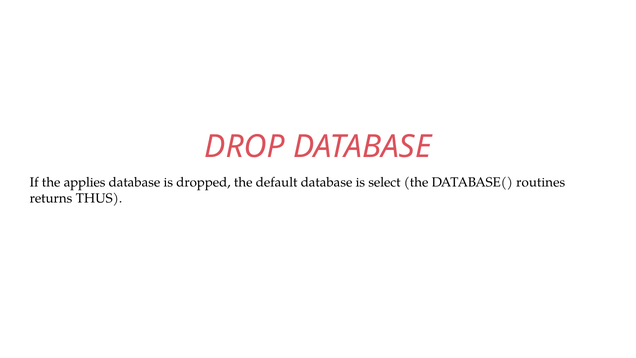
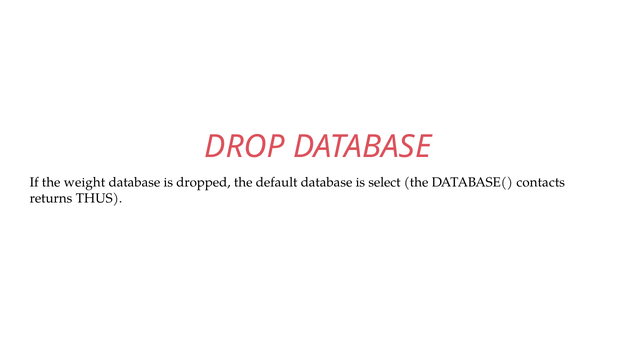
applies: applies -> weight (85, 182)
routines: routines -> contacts (541, 182)
